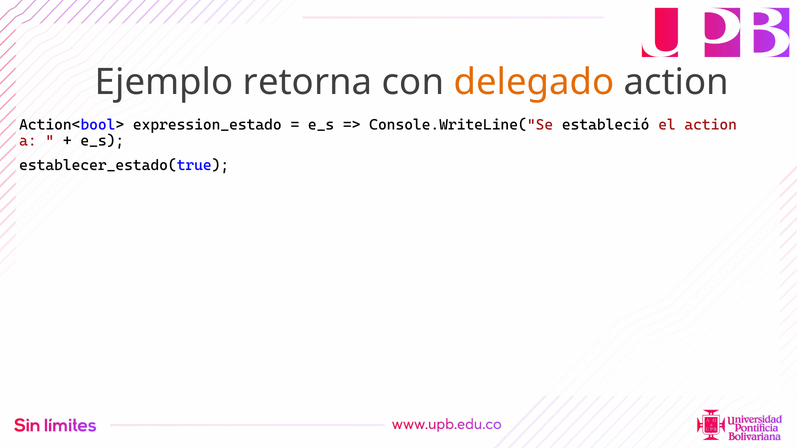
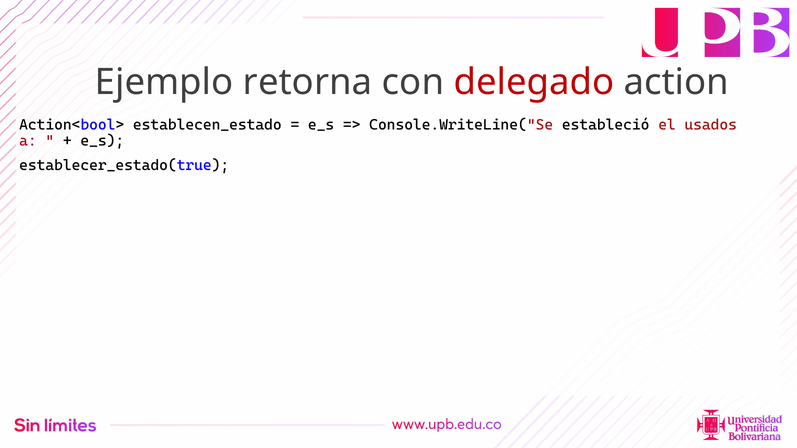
delegado colour: orange -> red (534, 82)
expression_estado: expression_estado -> establecen_estado (207, 125)
el action: action -> usados (711, 125)
